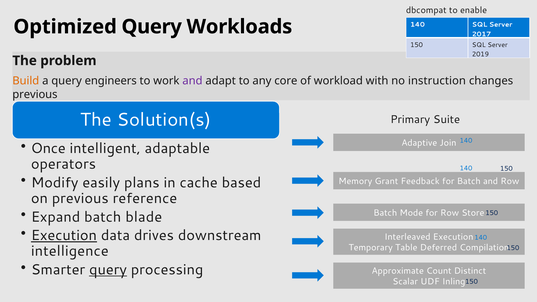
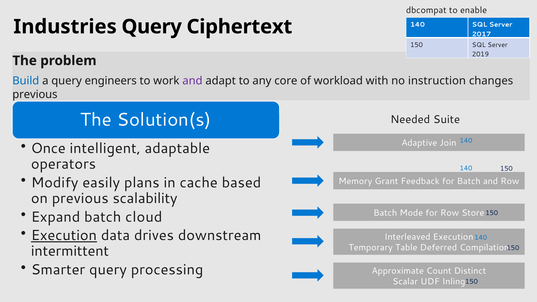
Optimized: Optimized -> Industries (65, 27)
Workloads: Workloads -> Ciphertext (239, 27)
Build colour: orange -> blue (26, 81)
Primary: Primary -> Needed (410, 119)
reference: reference -> scalability (145, 198)
blade: blade -> cloud (144, 217)
intelligence: intelligence -> intermittent (70, 251)
query underline: present -> none (108, 270)
